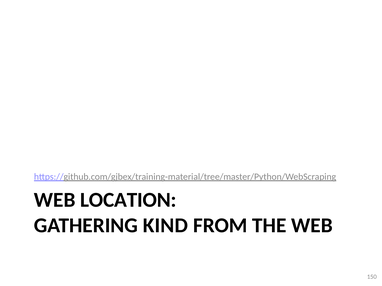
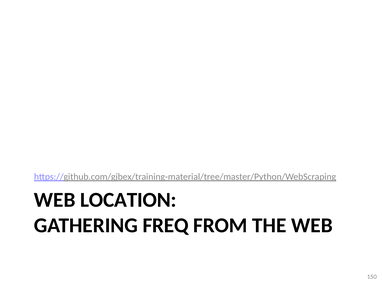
KIND: KIND -> FREQ (166, 226)
